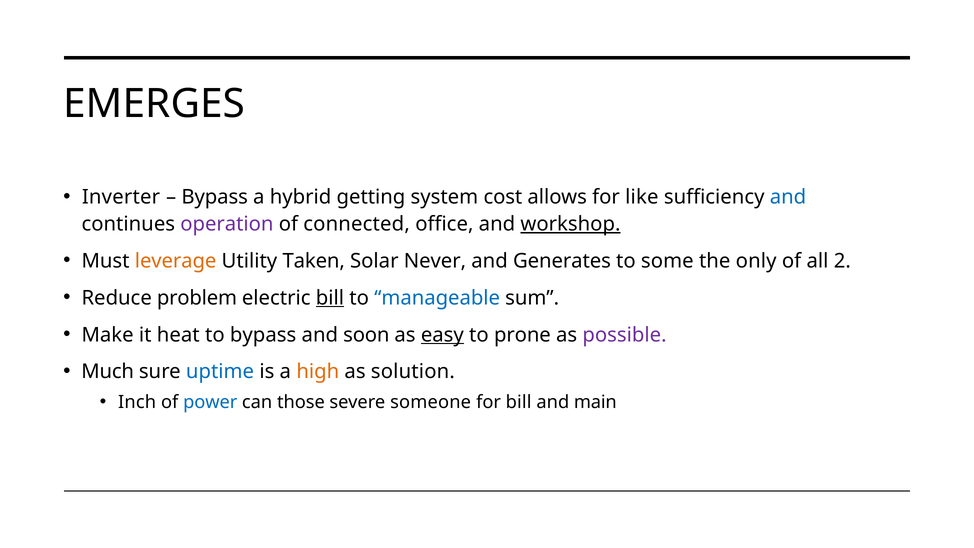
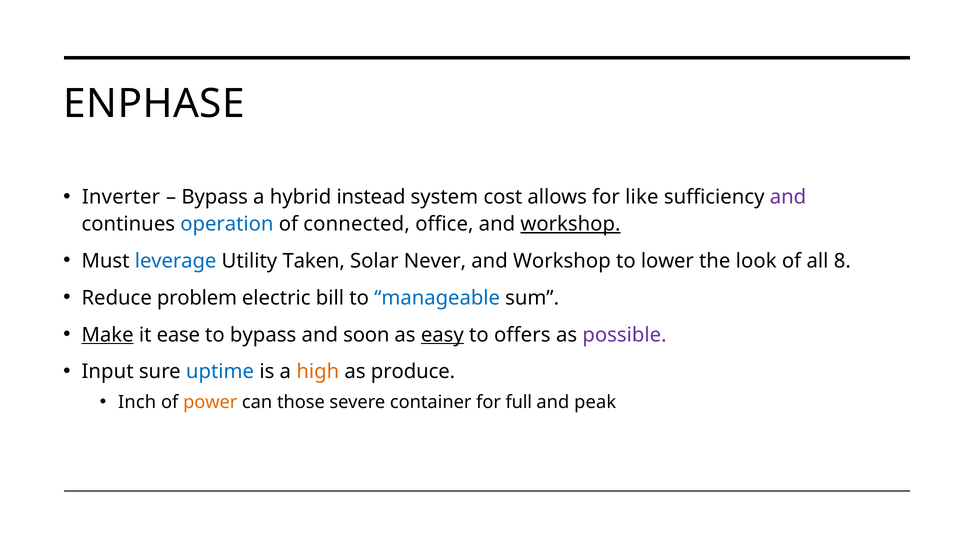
EMERGES: EMERGES -> ENPHASE (154, 104)
getting: getting -> instead (371, 197)
and colour: blue -> purple (788, 197)
operation colour: purple -> blue (227, 224)
leverage colour: orange -> blue (176, 261)
Generates: Generates -> Workshop (562, 261)
some: some -> lower (667, 261)
only: only -> look (756, 261)
2: 2 -> 8 (842, 261)
bill underline: present -> none (330, 298)
Make underline: none -> present (108, 335)
heat: heat -> ease (178, 335)
prone: prone -> offers (522, 335)
Much: Much -> Input (108, 372)
solution: solution -> produce (413, 372)
power colour: blue -> orange (210, 402)
someone: someone -> container (431, 402)
for bill: bill -> full (519, 402)
main: main -> peak (595, 402)
